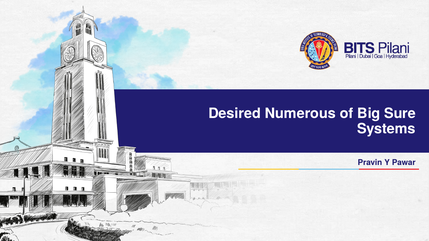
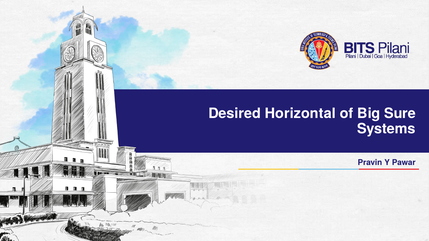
Numerous: Numerous -> Horizontal (300, 113)
